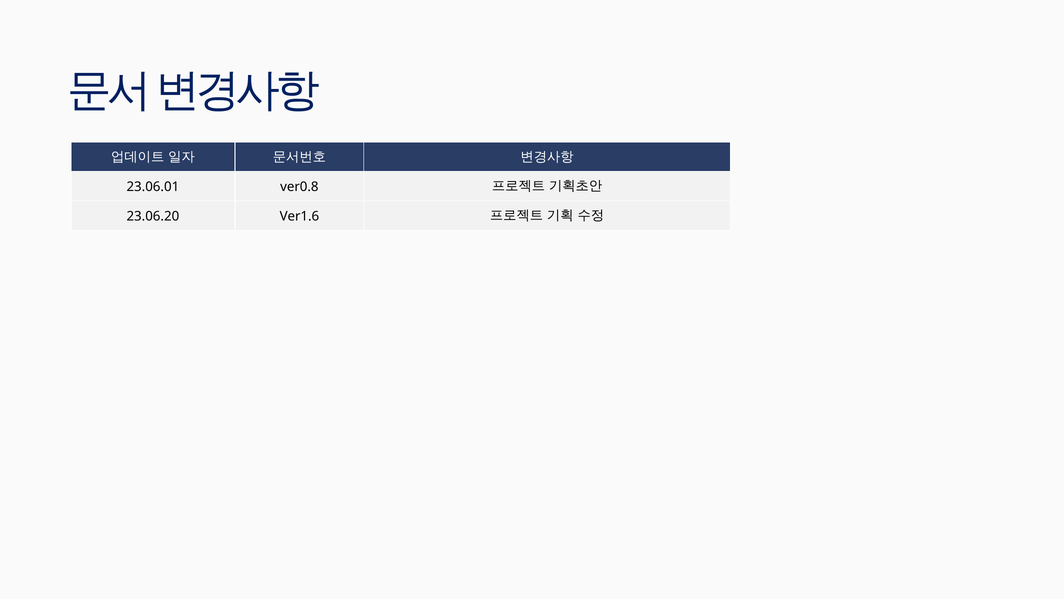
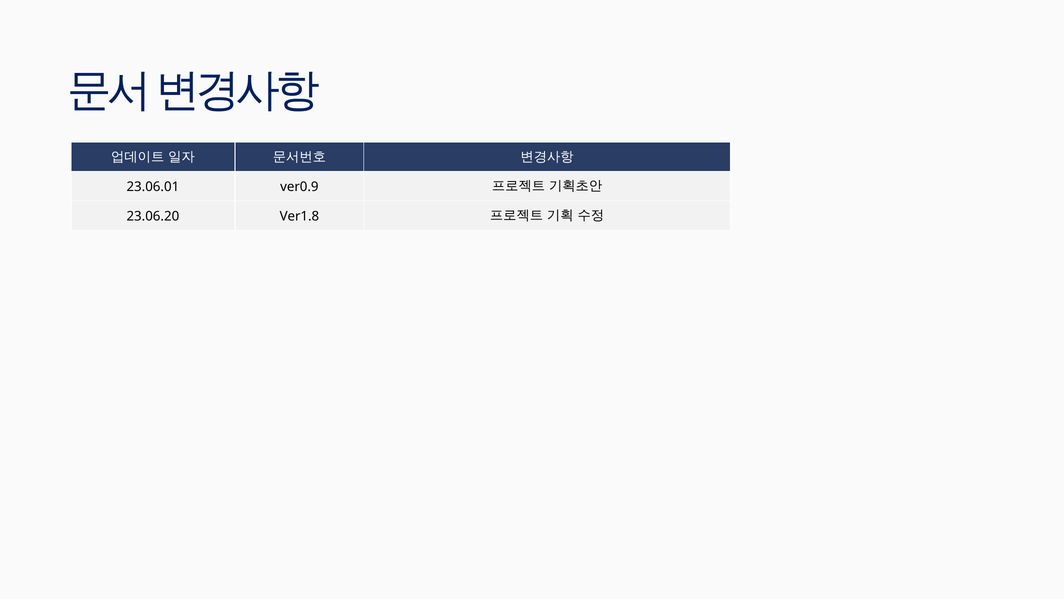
ver0.8: ver0.8 -> ver0.9 (299, 187)
Ver1.6: Ver1.6 -> Ver1.8 (299, 216)
